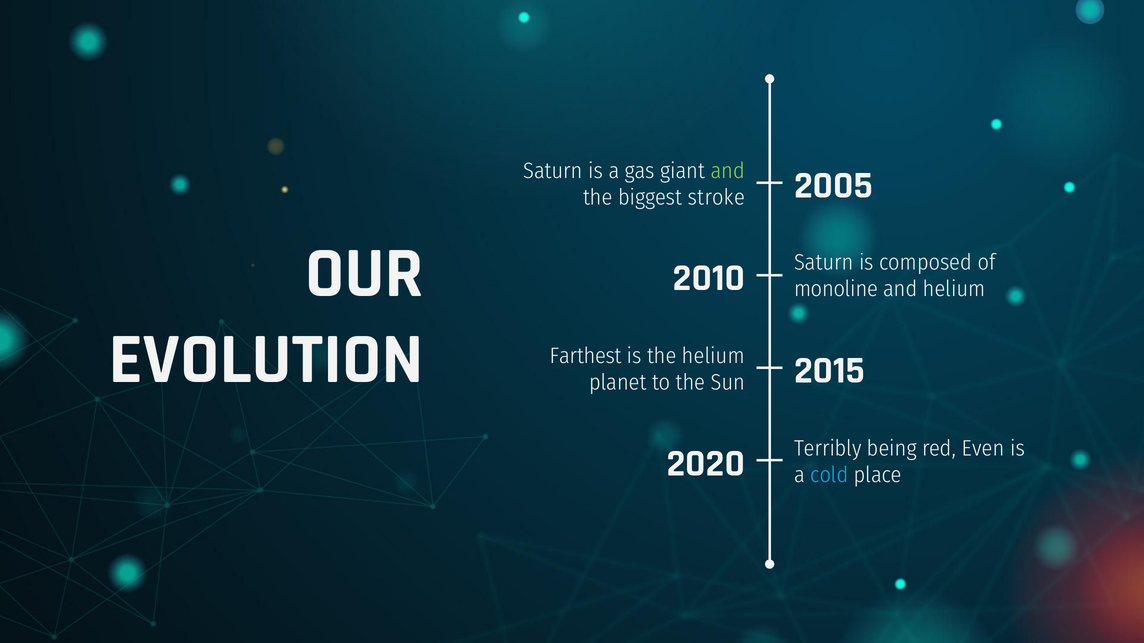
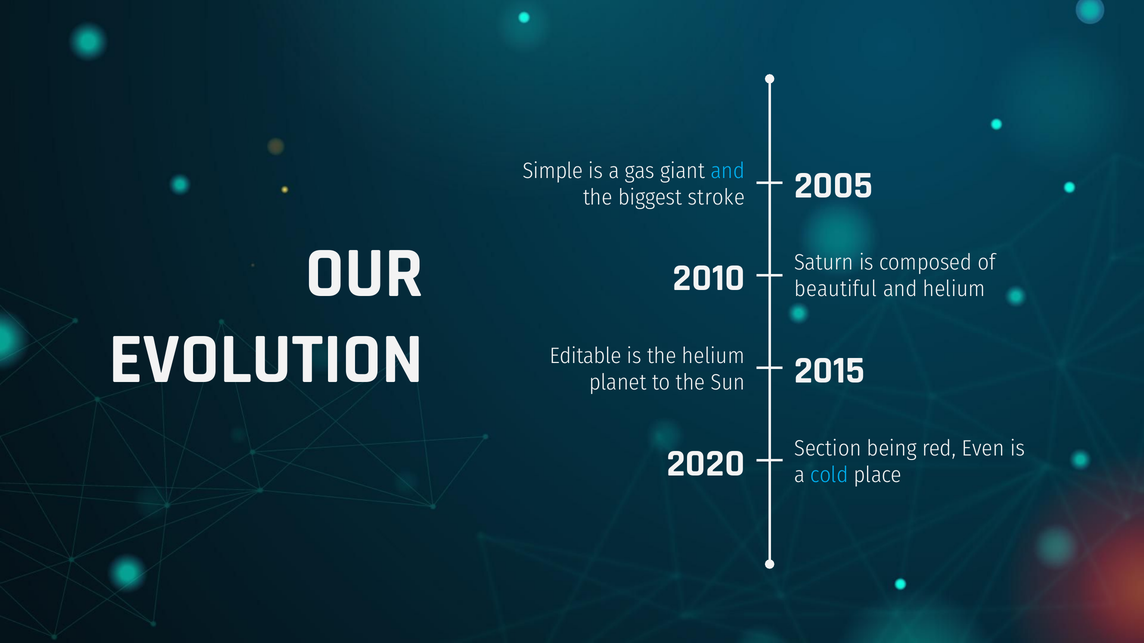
Saturn: Saturn -> Simple (553, 171)
and colour: light green -> light blue (728, 171)
monoline: monoline -> beautiful (836, 289)
Farthest: Farthest -> Editable (586, 356)
Terribly: Terribly -> Section (828, 449)
